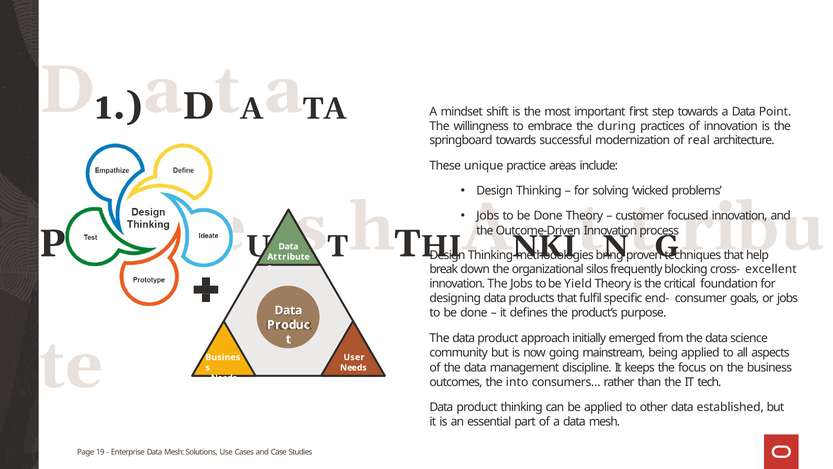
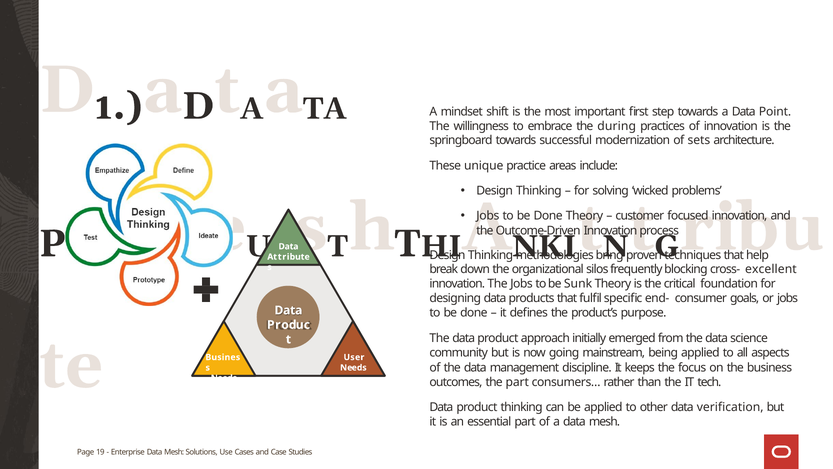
real: real -> sets (699, 140)
Yield: Yield -> Sunk (578, 284)
the into: into -> part (517, 382)
established: established -> verification (730, 407)
